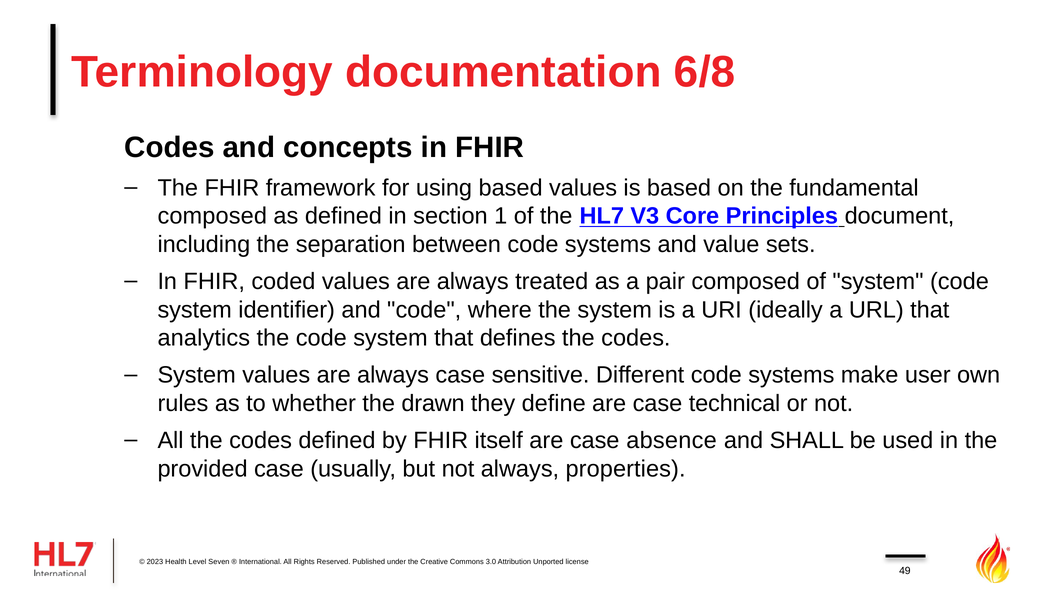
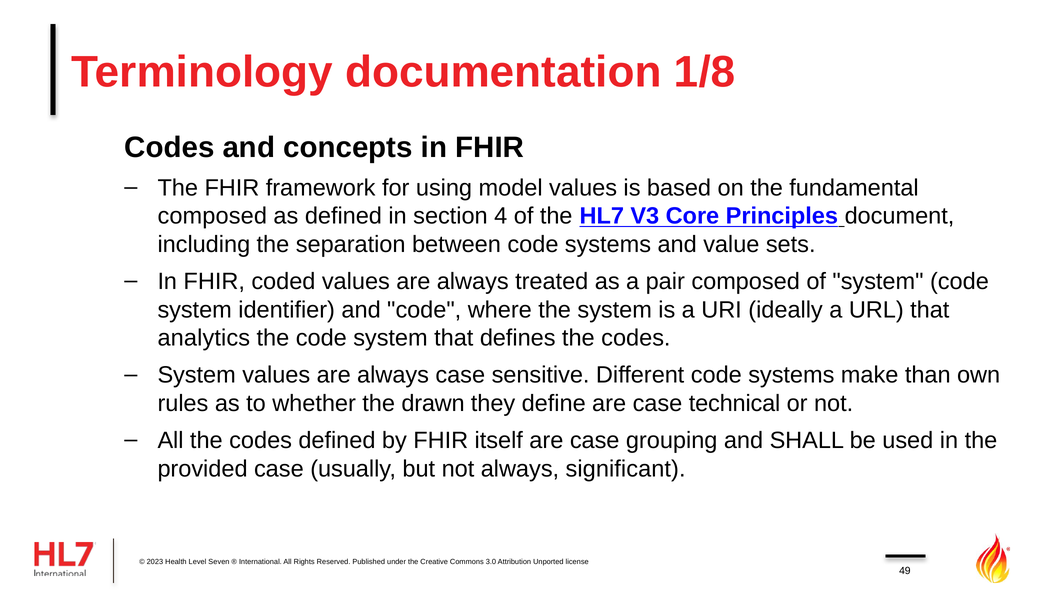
6/8: 6/8 -> 1/8 (705, 72)
using based: based -> model (511, 188)
1: 1 -> 4 (501, 216)
user: user -> than (928, 375)
absence: absence -> grouping (672, 440)
properties: properties -> significant (626, 469)
